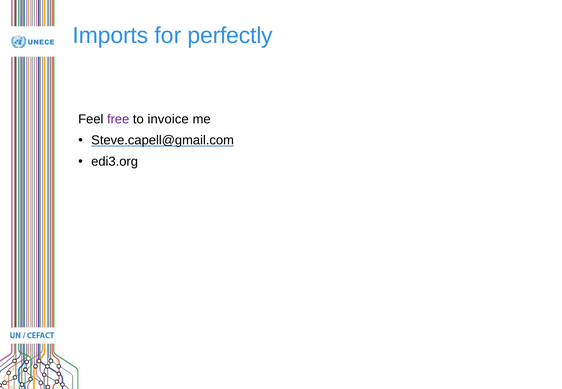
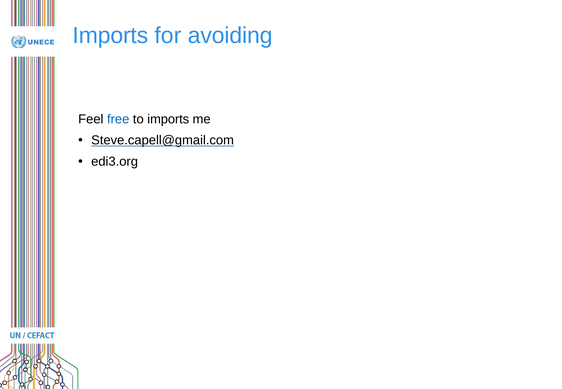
perfectly: perfectly -> avoiding (230, 36)
free colour: purple -> blue (118, 119)
to invoice: invoice -> imports (168, 119)
